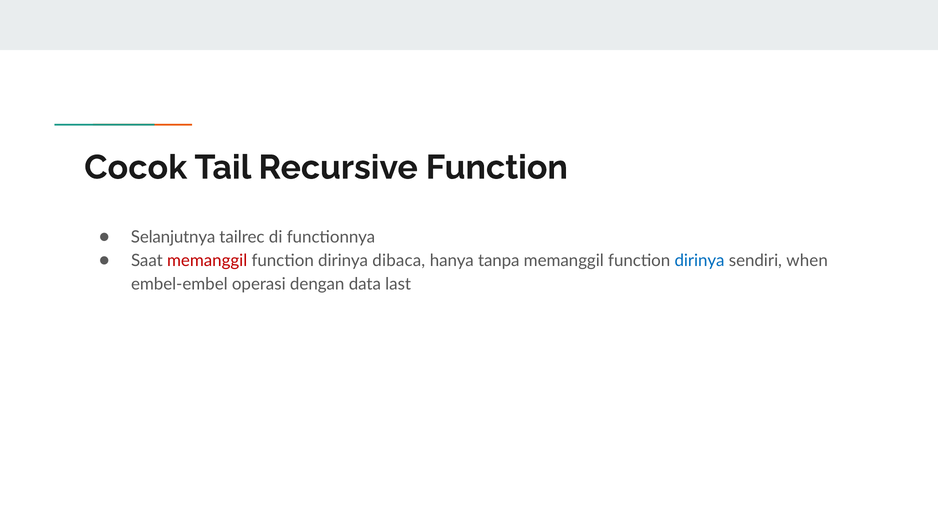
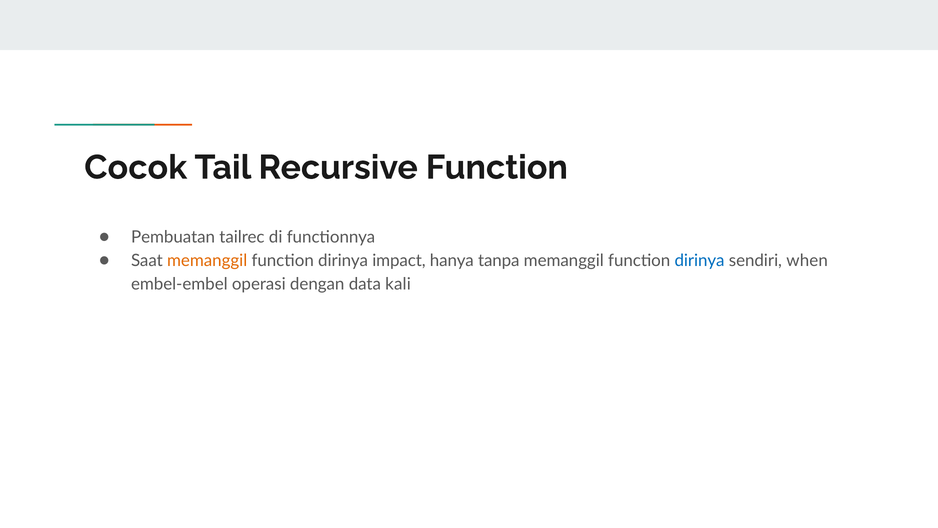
Selanjutnya: Selanjutnya -> Pembuatan (173, 237)
memanggil colour: red -> orange (207, 260)
dibaca: dibaca -> impact (399, 260)
last: last -> kali (398, 284)
